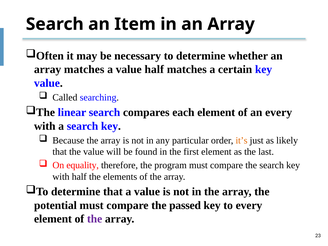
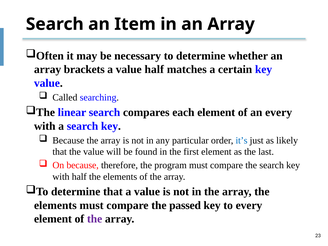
array matches: matches -> brackets (84, 69)
it’s colour: orange -> blue (242, 140)
On equality: equality -> because (83, 165)
potential: potential -> elements (55, 205)
